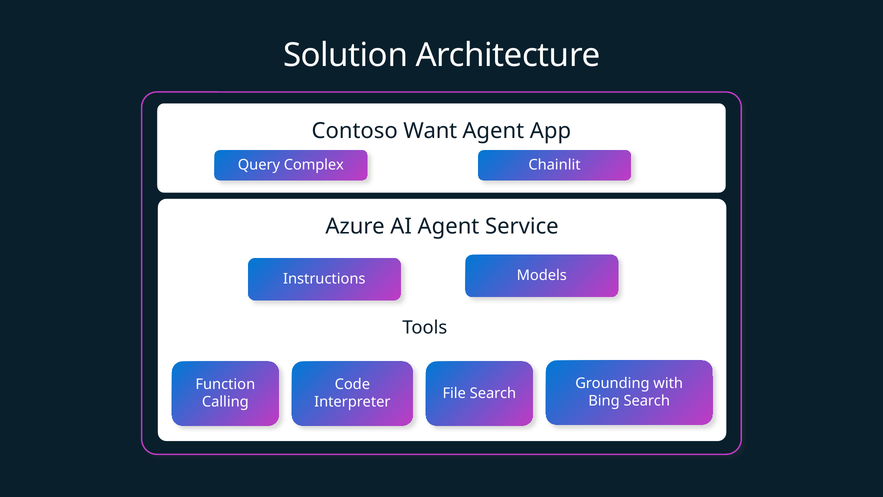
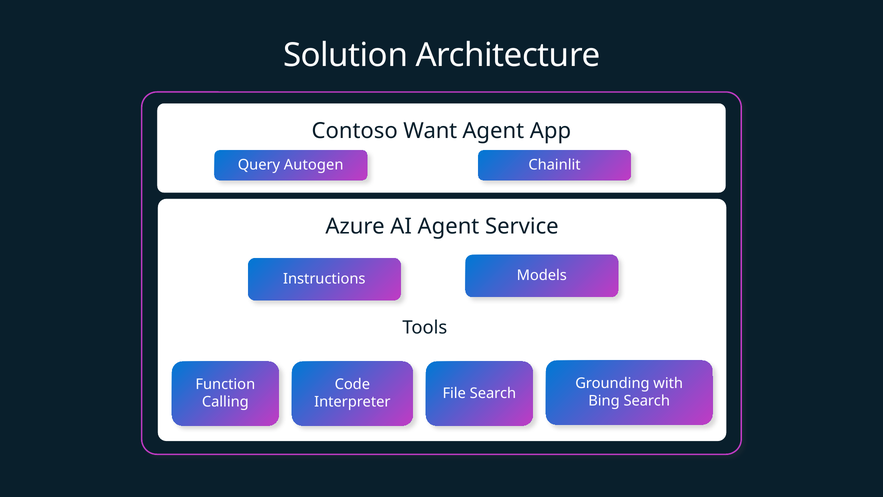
Complex: Complex -> Autogen (314, 165)
